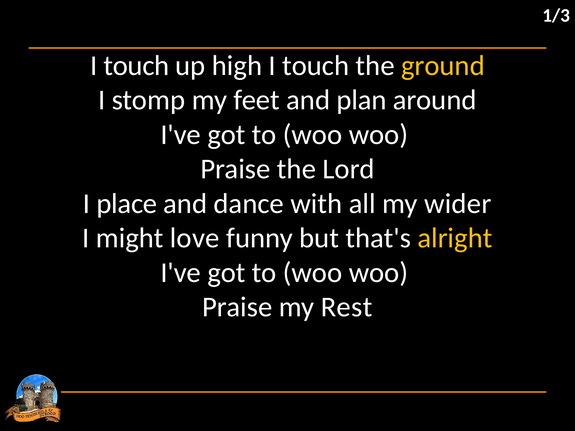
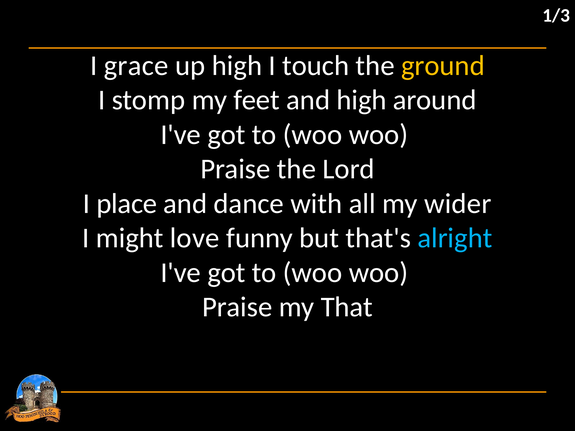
touch: touch -> grace (136, 66)
and plan: plan -> high (362, 100)
alright colour: yellow -> light blue (455, 238)
Rest: Rest -> That (347, 307)
